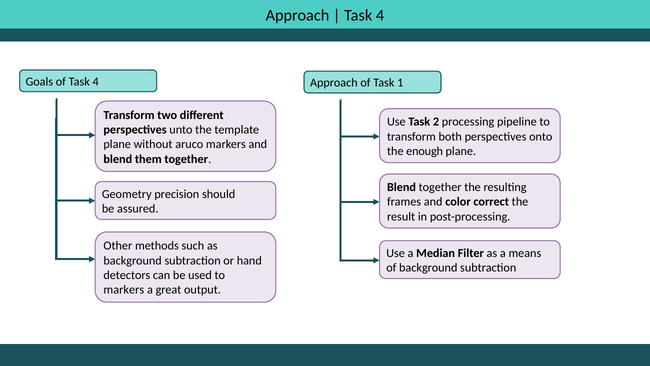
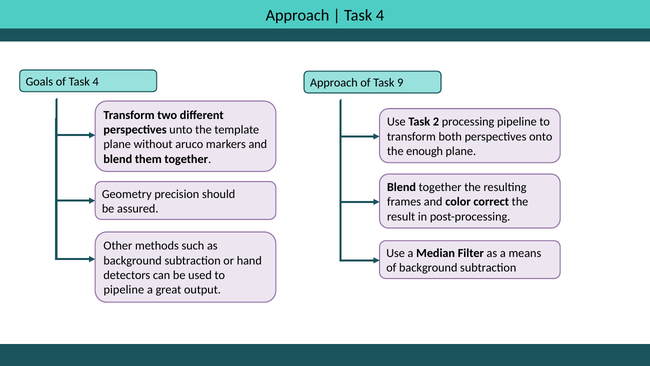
1: 1 -> 9 (400, 83)
markers: markers -> pipeline (124, 290)
